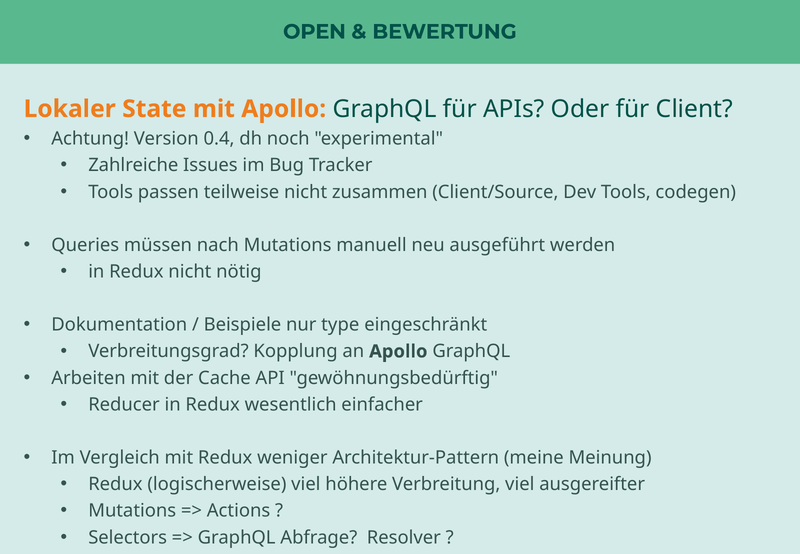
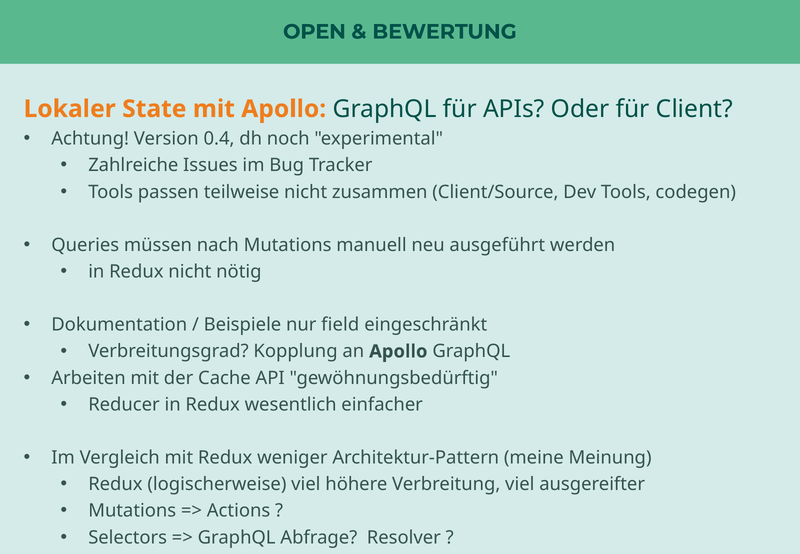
type: type -> field (340, 325)
